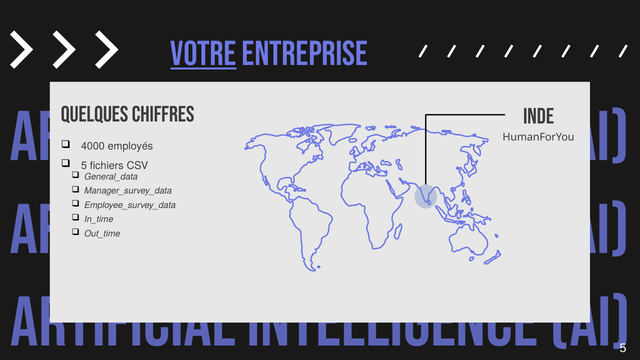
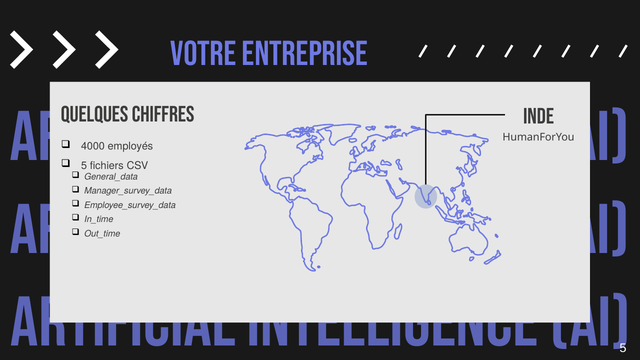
Votre underline: present -> none (203, 54)
